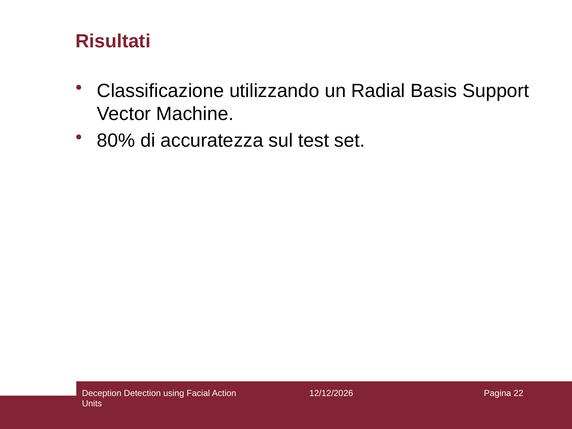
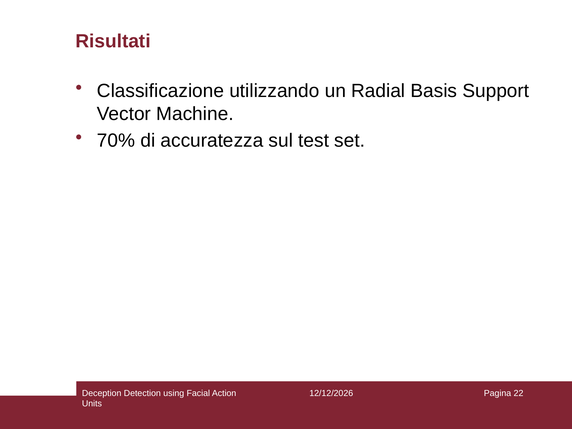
80%: 80% -> 70% (116, 141)
